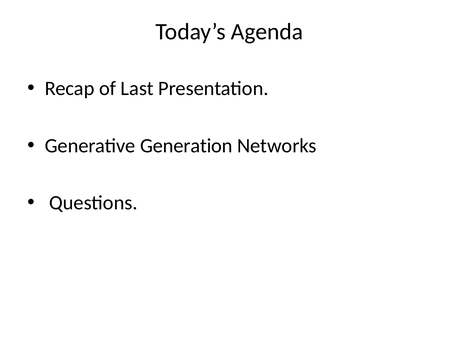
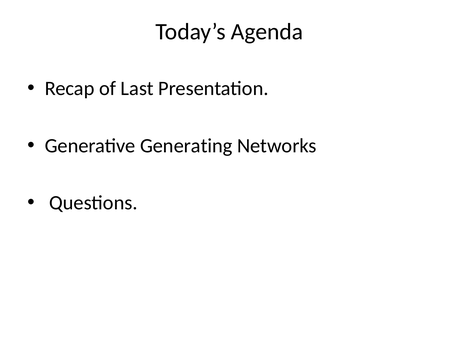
Generation: Generation -> Generating (186, 146)
